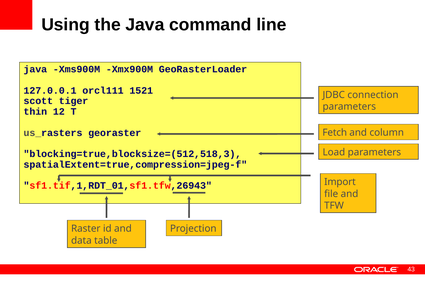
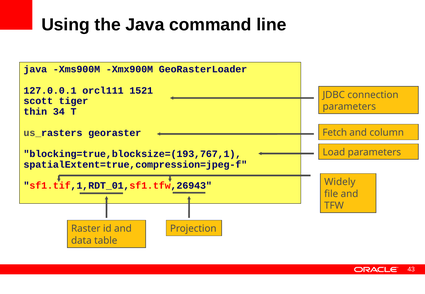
12: 12 -> 34 (59, 112)
blocking=true,blocksize=(512,518,3: blocking=true,blocksize=(512,518,3 -> blocking=true,blocksize=(193,767,1 (132, 154)
Import: Import -> Widely (340, 182)
